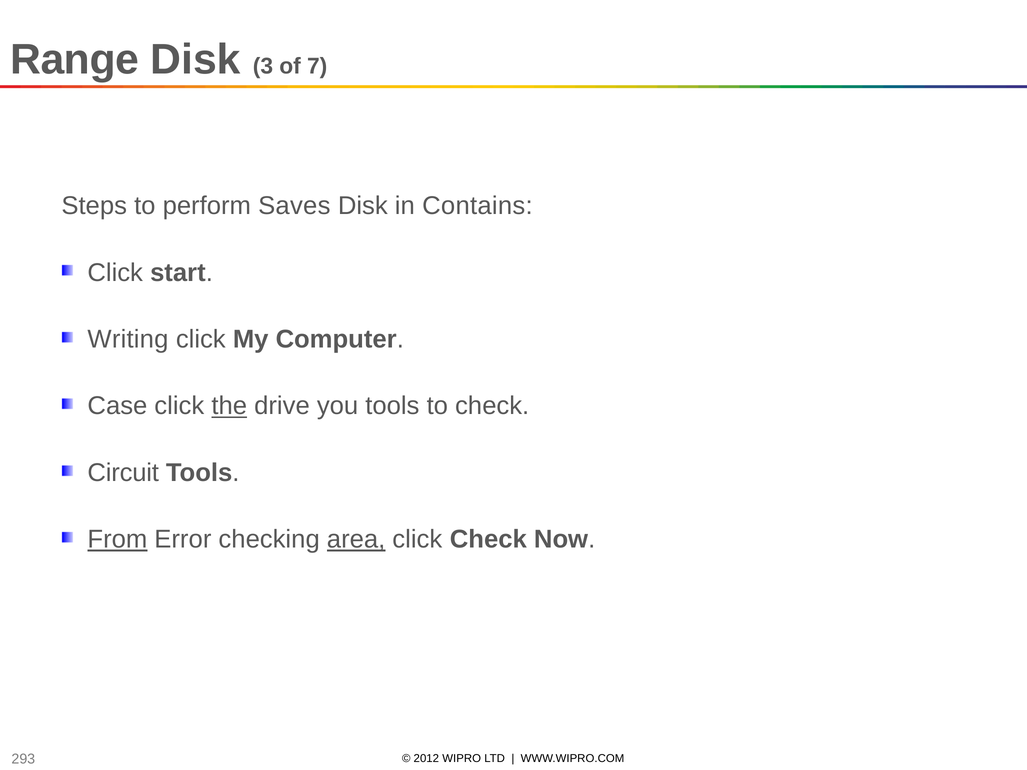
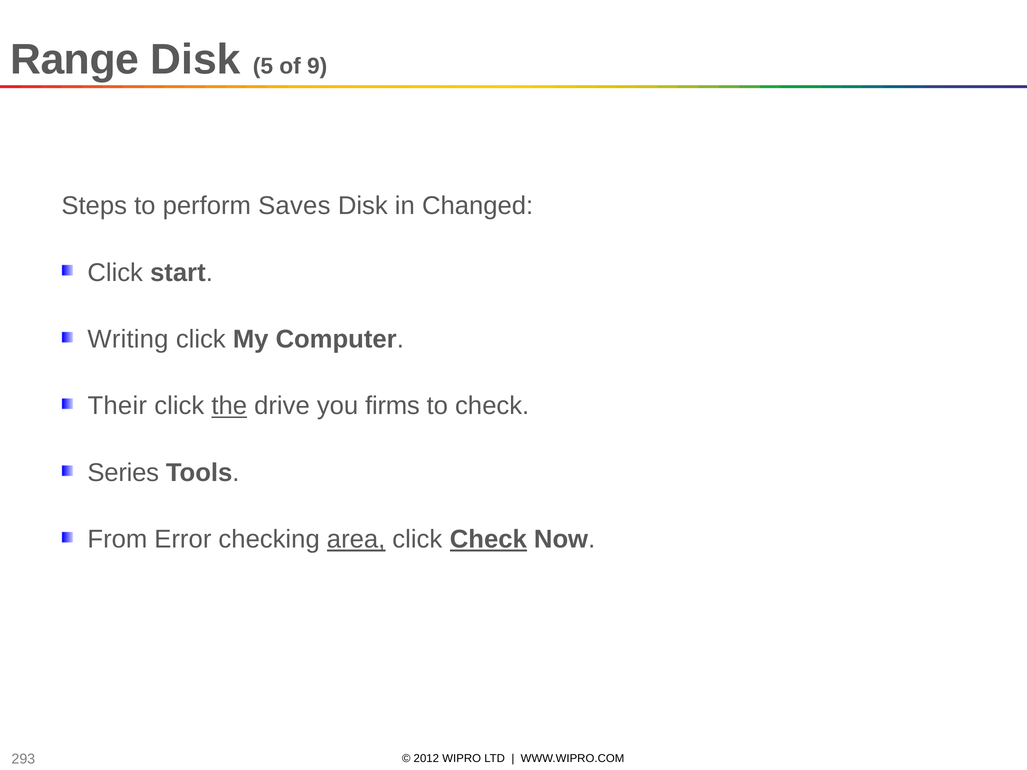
3: 3 -> 5 (263, 66)
7: 7 -> 9 (317, 66)
Contains: Contains -> Changed (478, 206)
Case: Case -> Their (117, 406)
you tools: tools -> firms (392, 406)
Circuit: Circuit -> Series (123, 473)
From underline: present -> none (117, 540)
Check underline: none -> present (488, 540)
